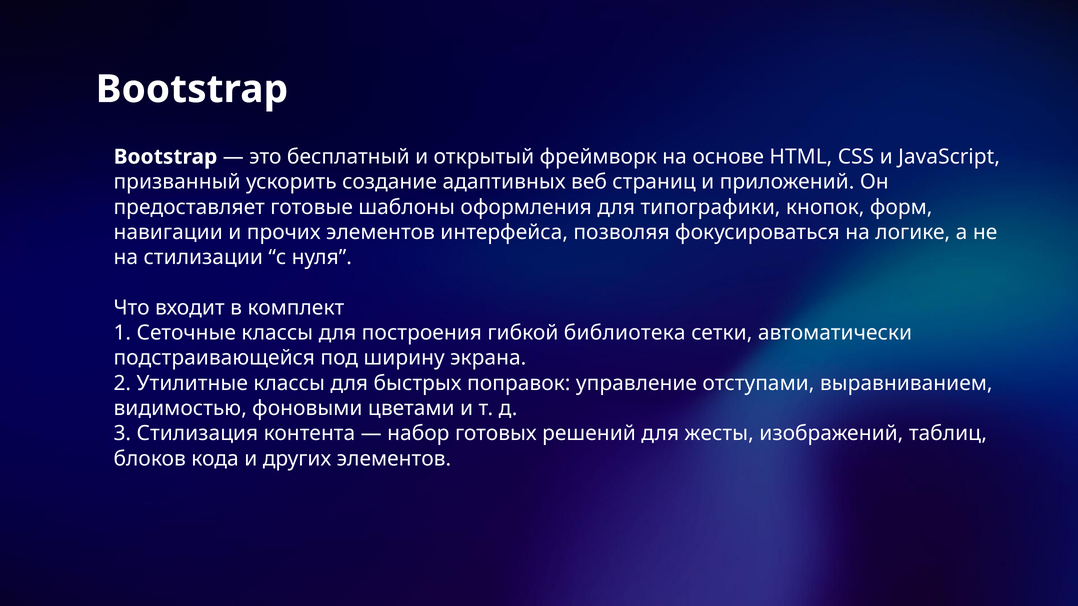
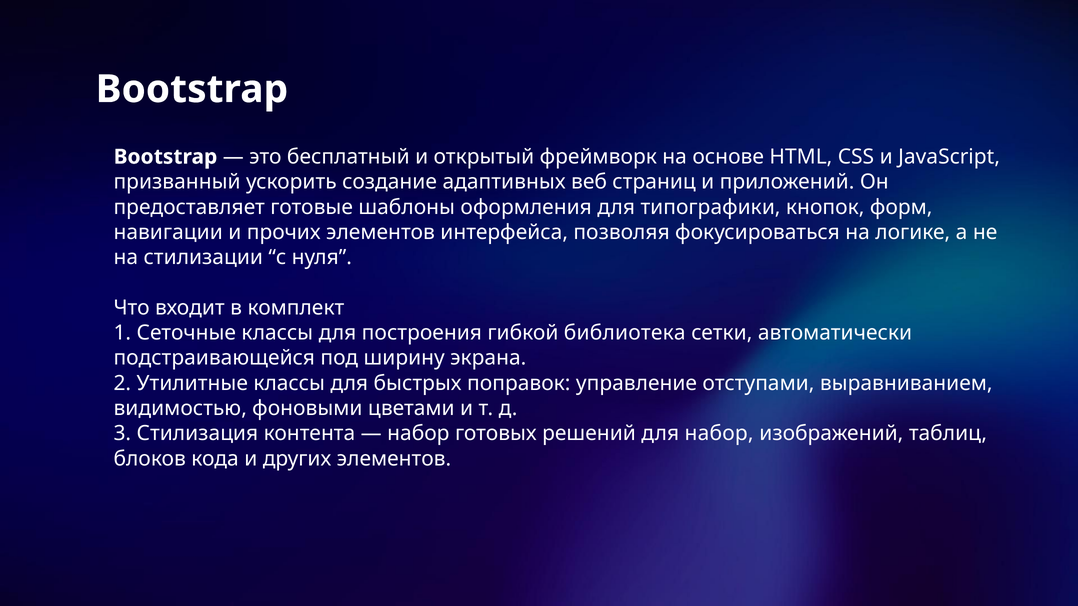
для жесты: жесты -> набор (719, 434)
